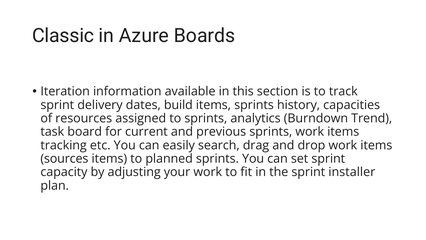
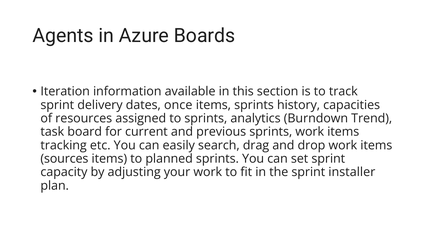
Classic: Classic -> Agents (63, 36)
build: build -> once (178, 105)
